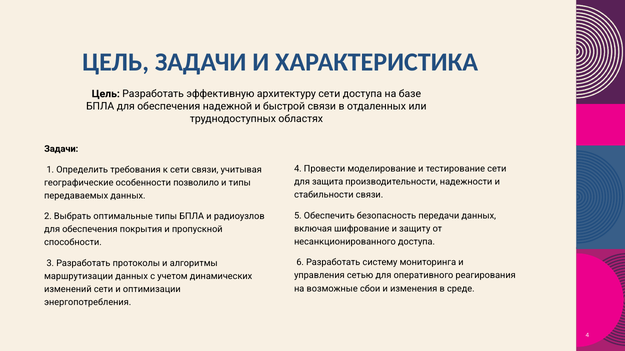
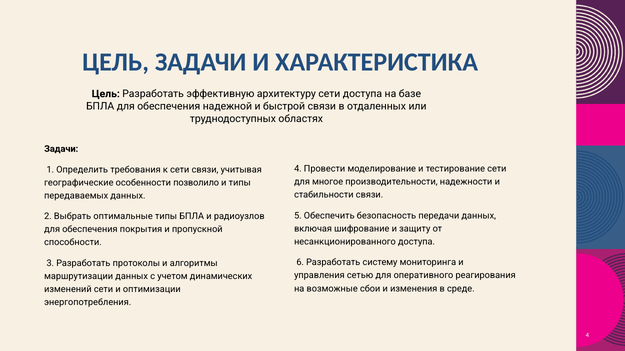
защита: защита -> многое (328, 182)
